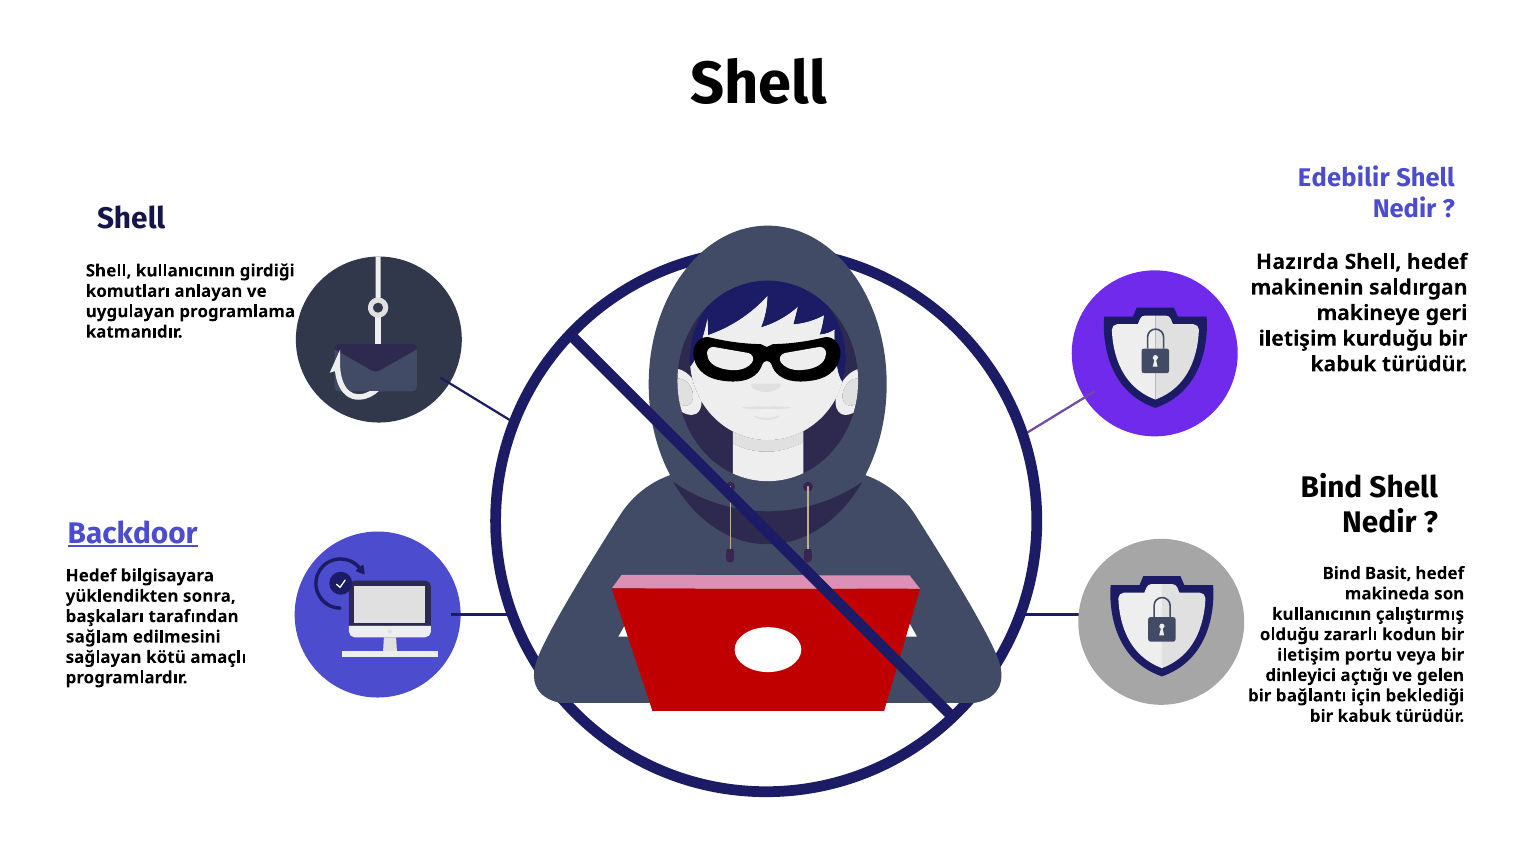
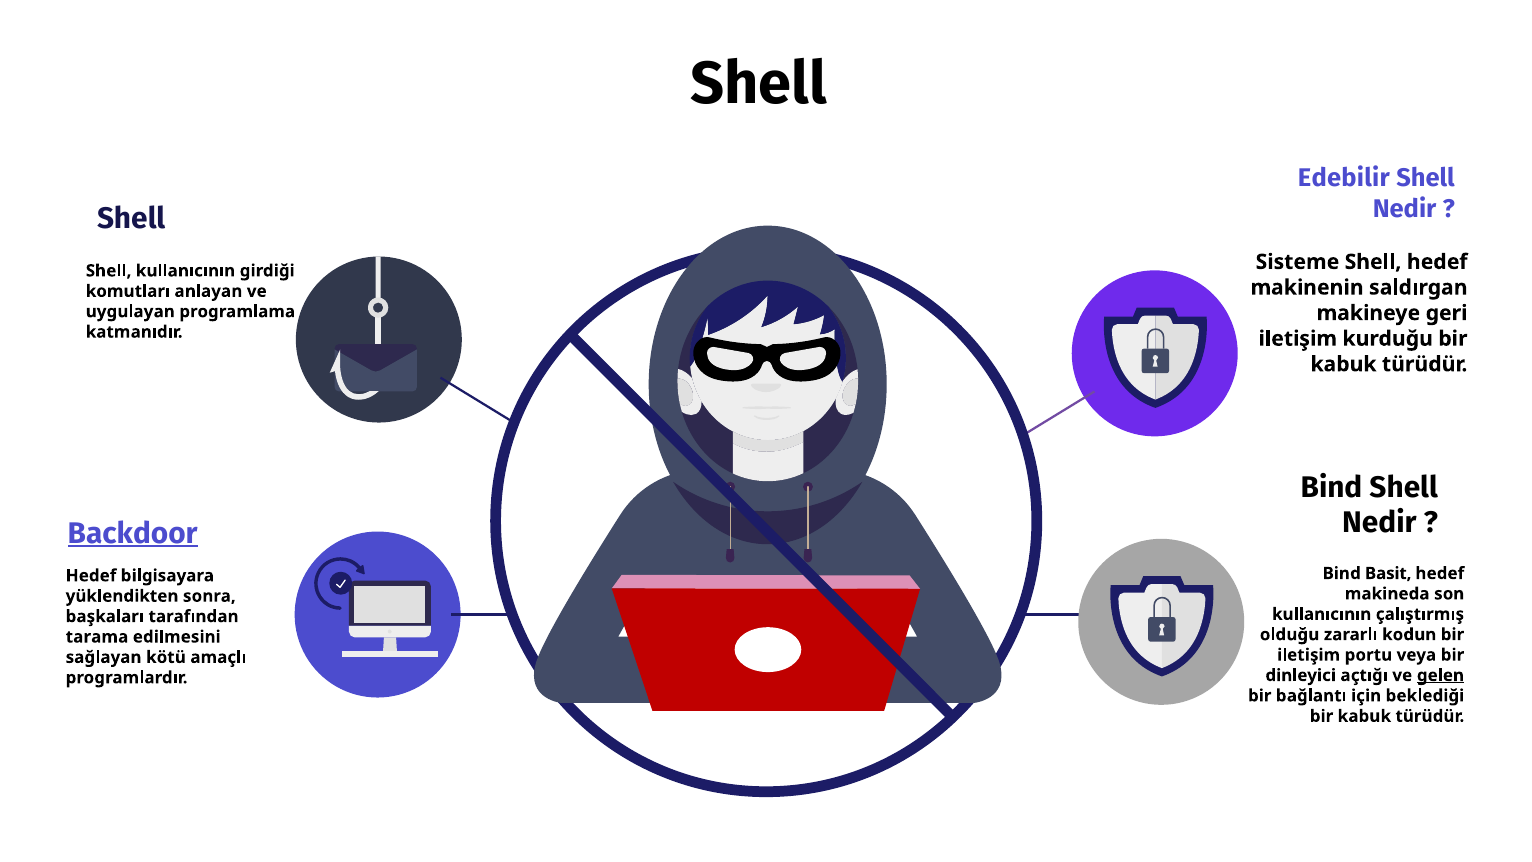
Hazırda: Hazırda -> Sisteme (1297, 262)
sağlam: sağlam -> tarama (97, 637)
gelen underline: none -> present (1440, 675)
